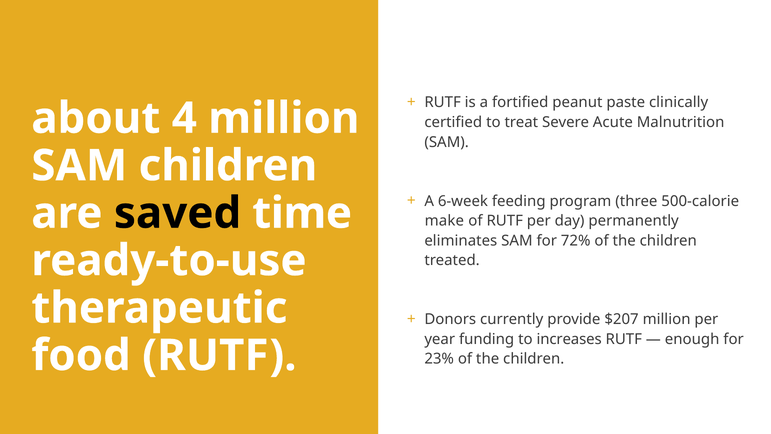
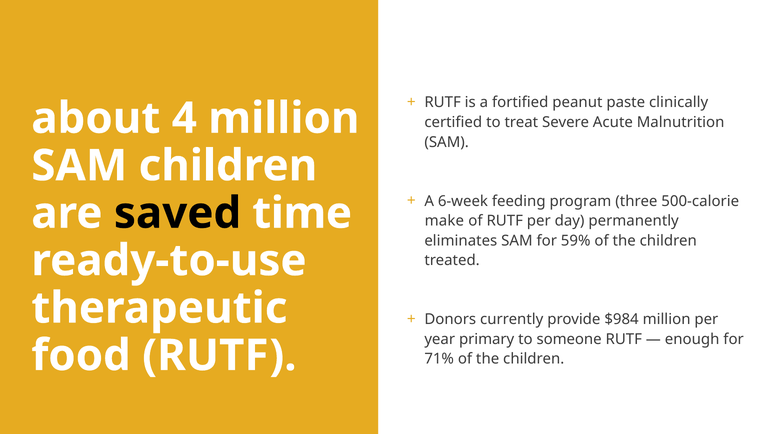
72%: 72% -> 59% (576, 240)
$207: $207 -> $984 (622, 319)
funding: funding -> primary (487, 339)
increases: increases -> someone (569, 339)
23%: 23% -> 71% (439, 359)
